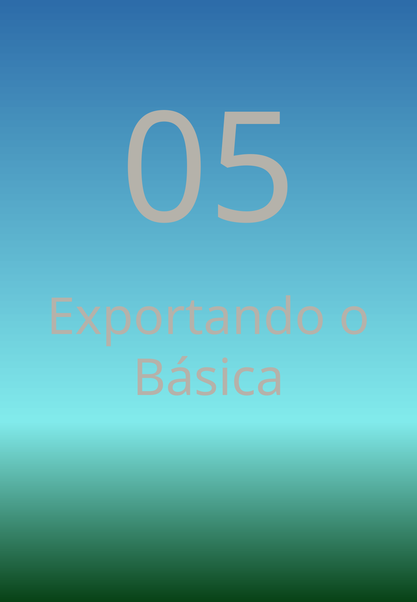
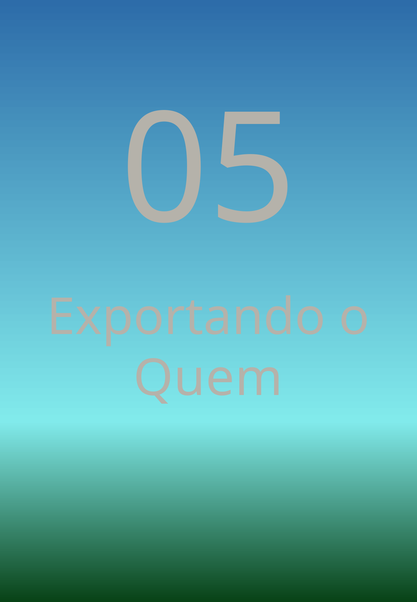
Básica: Básica -> Quem (208, 379)
